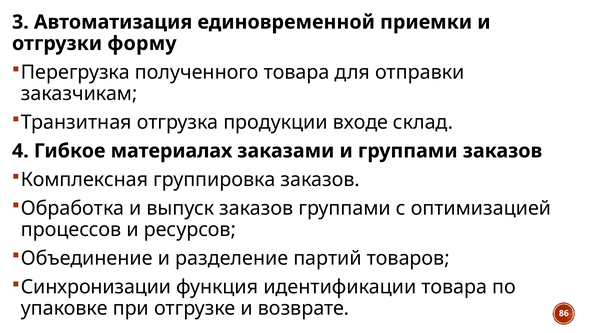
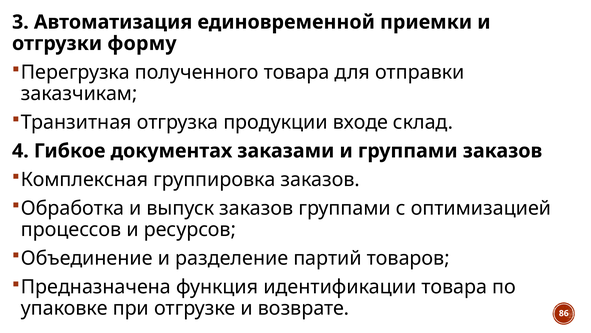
материалах: материалах -> документах (171, 151)
Синхронизации: Синхронизации -> Предназначена (96, 287)
